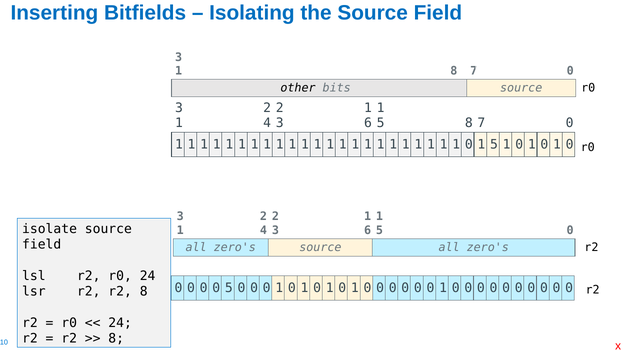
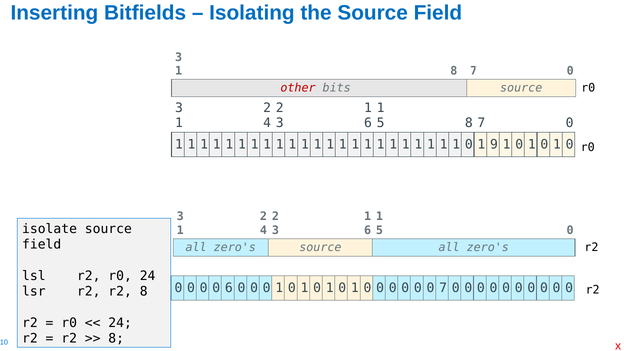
other colour: black -> red (298, 88)
0 1 5: 5 -> 9 (494, 145)
0 5: 5 -> 6 (229, 288)
1: 1 -> 7 (443, 288)
